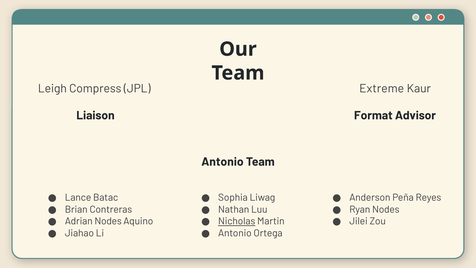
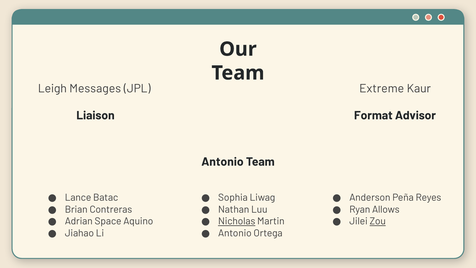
Compress: Compress -> Messages (95, 88)
Ryan Nodes: Nodes -> Allows (386, 209)
Adrian Nodes: Nodes -> Space (108, 221)
Zou underline: none -> present (378, 221)
